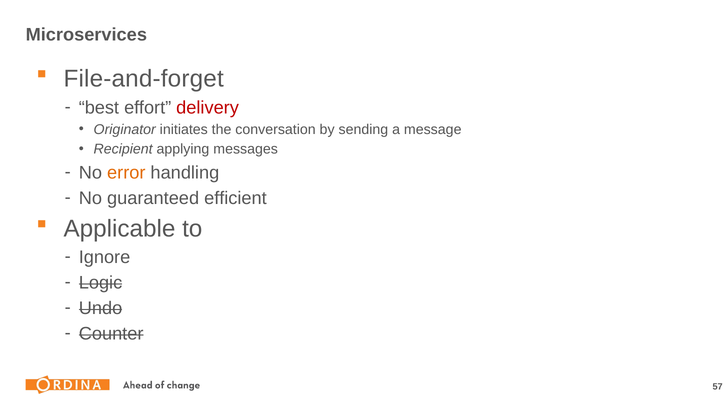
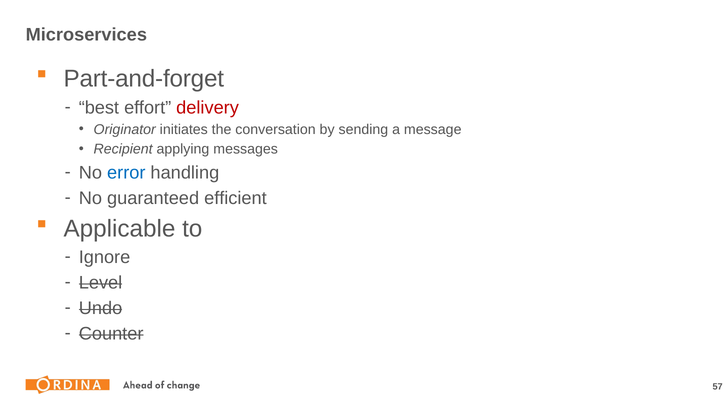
File-and-forget: File-and-forget -> Part-and-forget (144, 79)
error colour: orange -> blue (126, 173)
Logic: Logic -> Level (101, 283)
